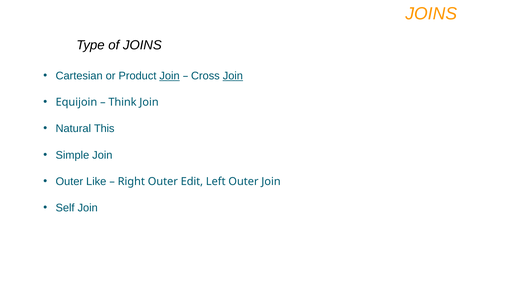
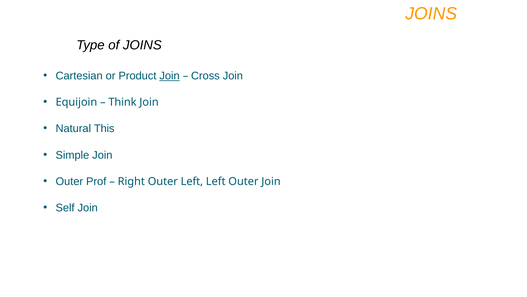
Join underline: present -> none (233, 76)
Like: Like -> Prof (96, 181)
Outer Edit: Edit -> Left (192, 181)
